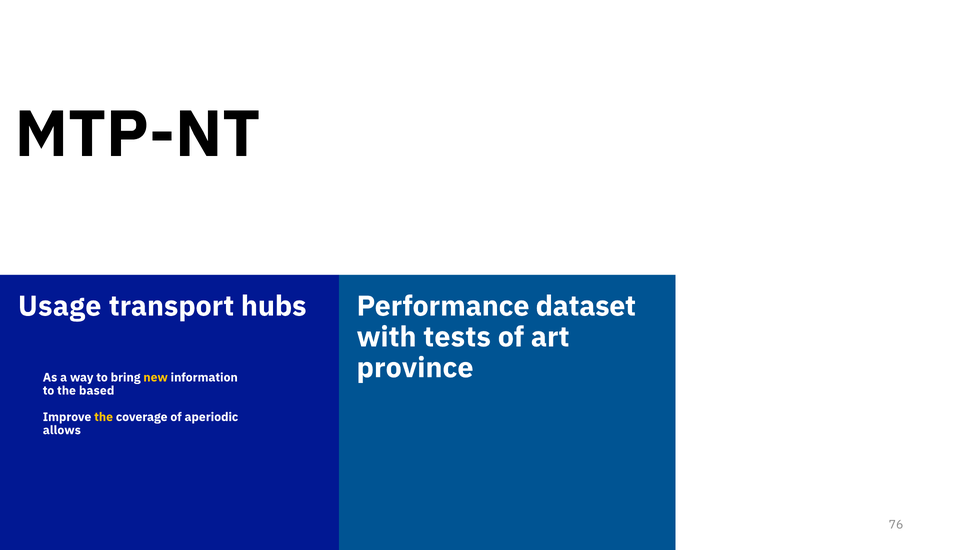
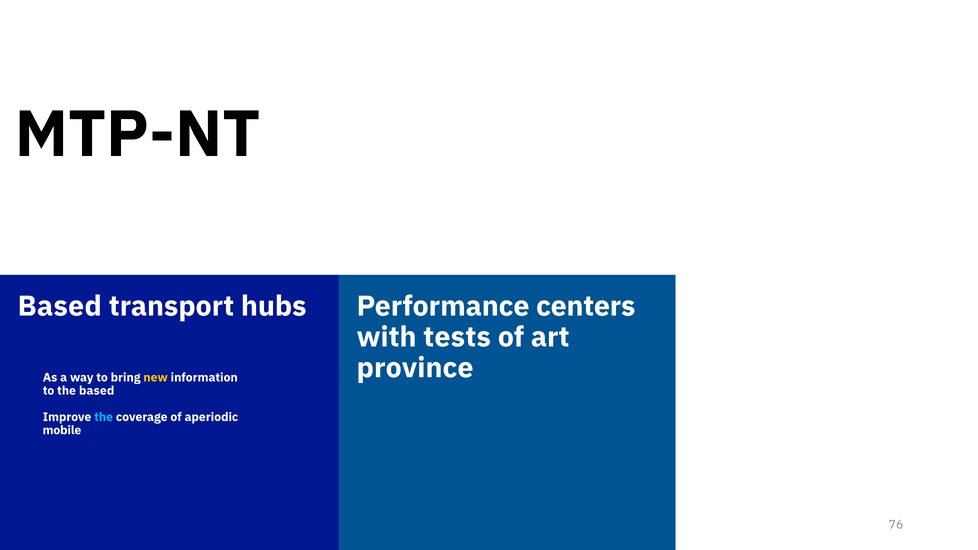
Usage: Usage -> Based (60, 306)
dataset: dataset -> centers (586, 306)
the colour: yellow -> light blue (104, 417)
allows: allows -> mobile (62, 430)
